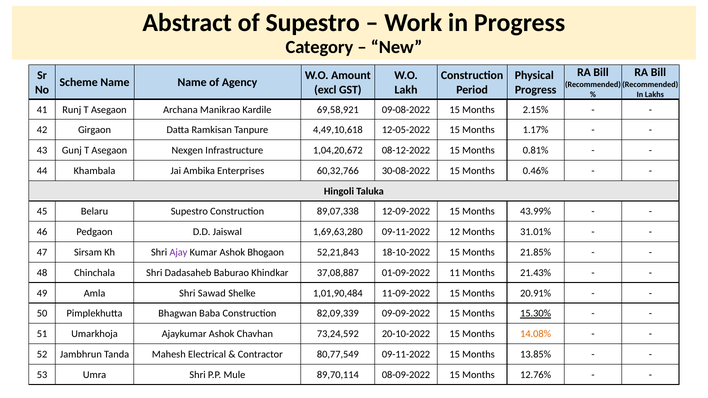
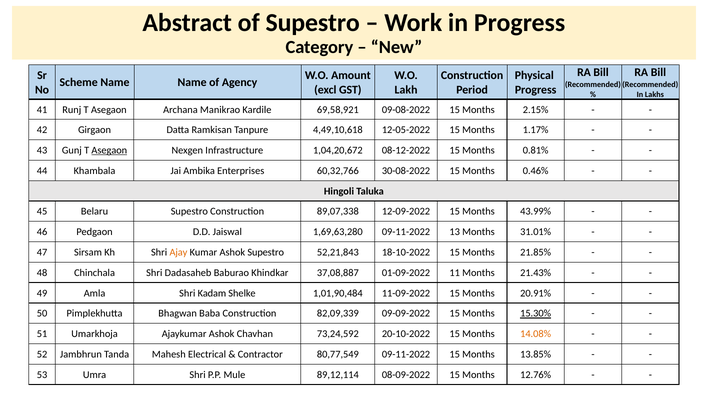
Asegaon underline: none -> present (109, 150)
12: 12 -> 13 (455, 232)
Ajay colour: purple -> orange (178, 253)
Ashok Bhogaon: Bhogaon -> Supestro (266, 253)
Sawad: Sawad -> Kadam (212, 293)
89,70,114: 89,70,114 -> 89,12,114 (338, 375)
